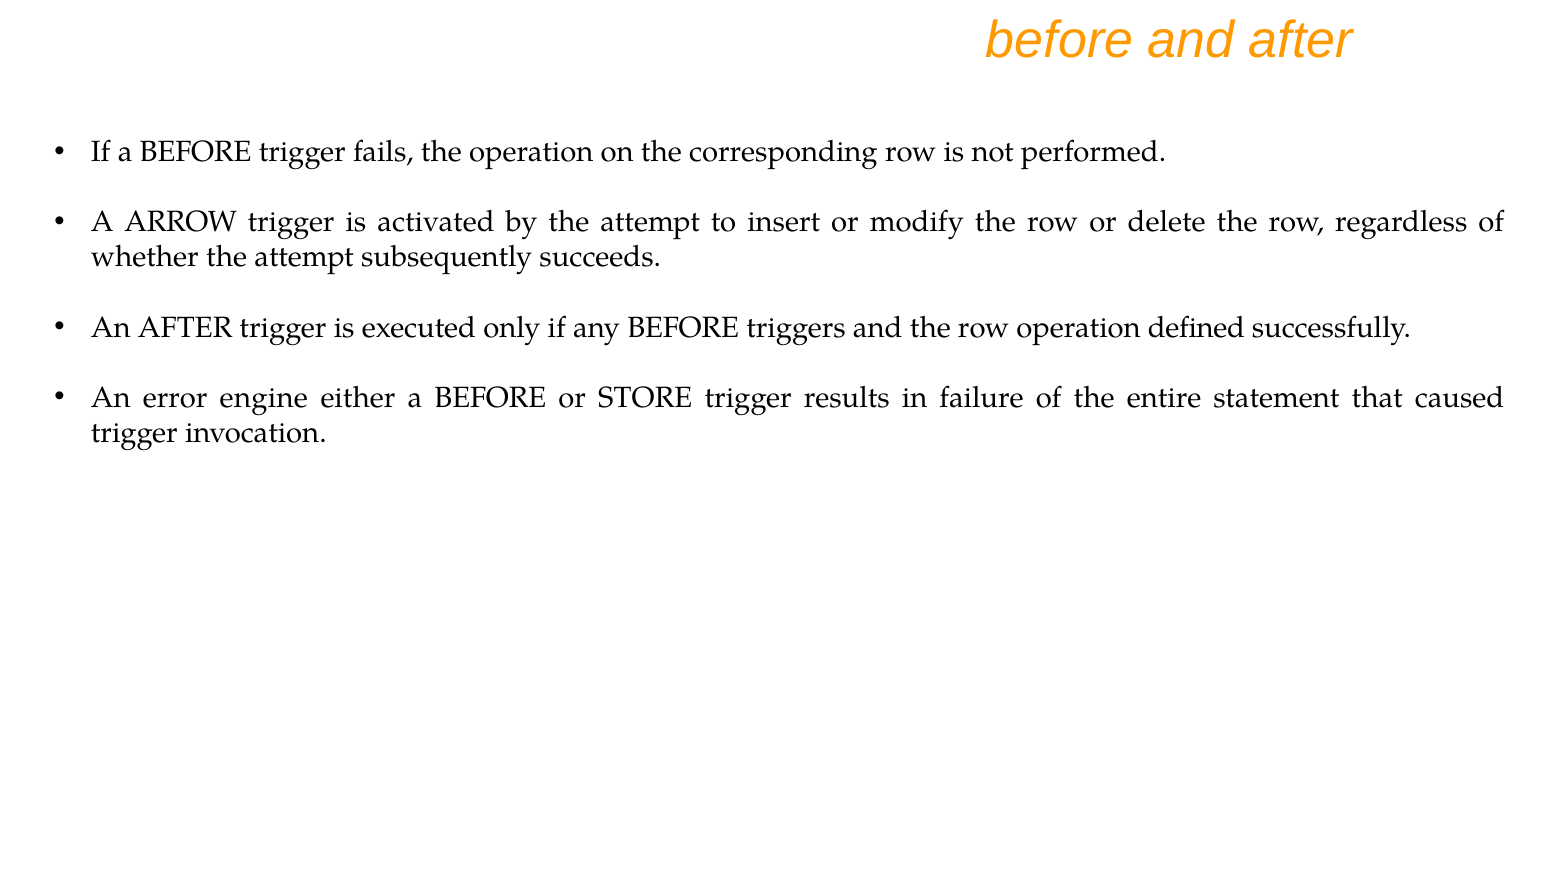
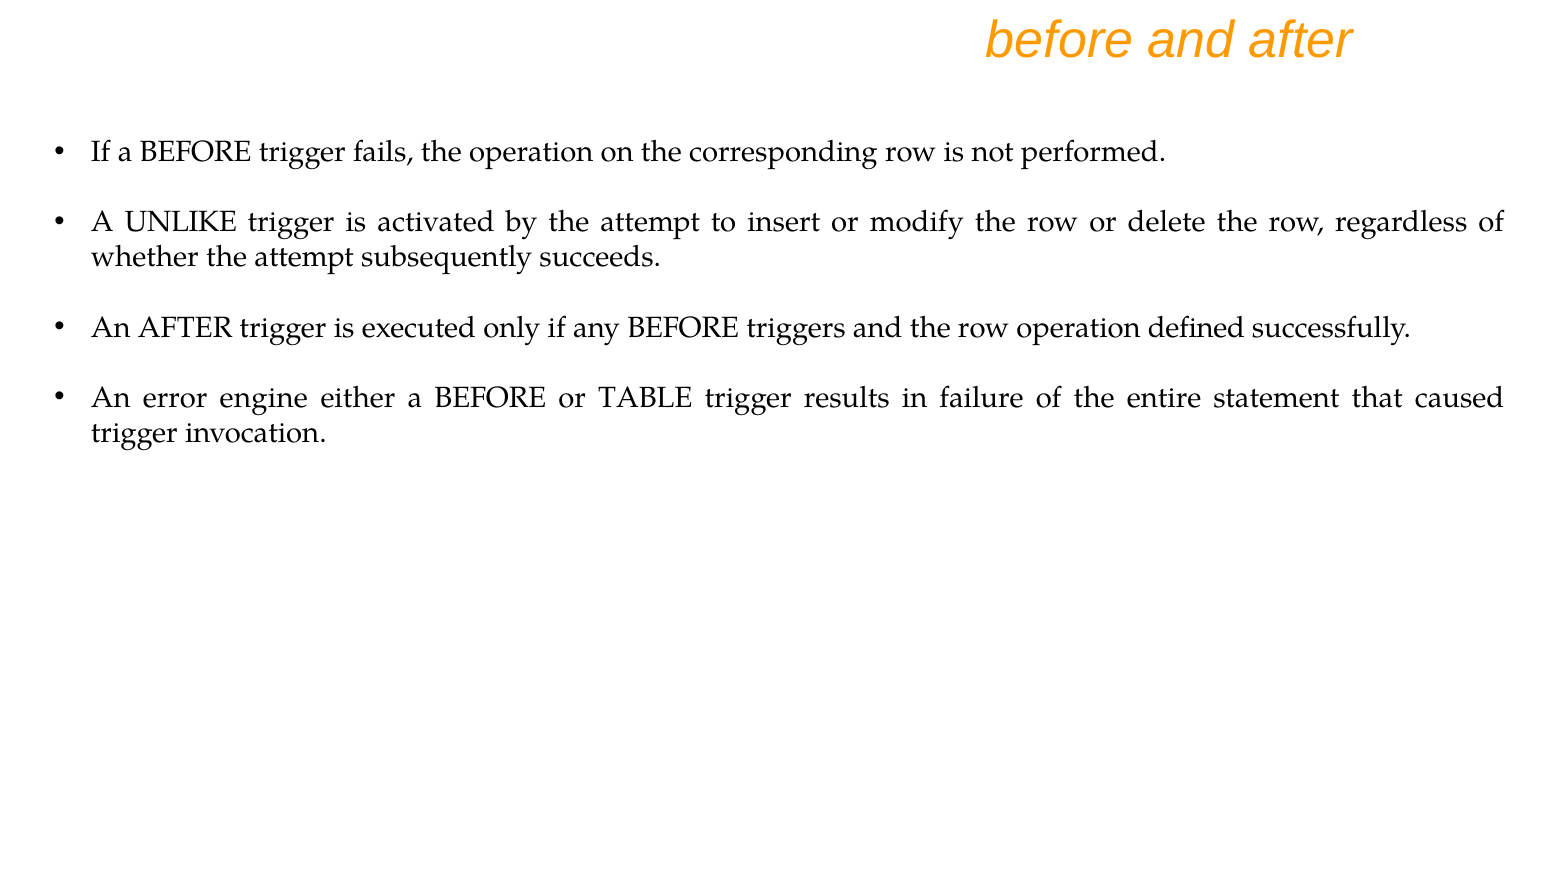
ARROW: ARROW -> UNLIKE (181, 222)
STORE: STORE -> TABLE (645, 398)
